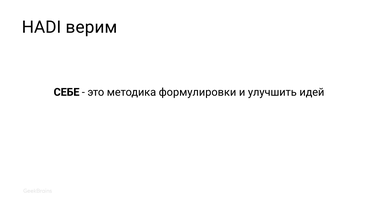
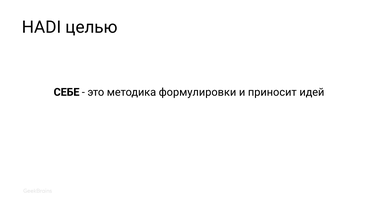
верим: верим -> целью (92, 27)
улучшить: улучшить -> приносит (272, 92)
